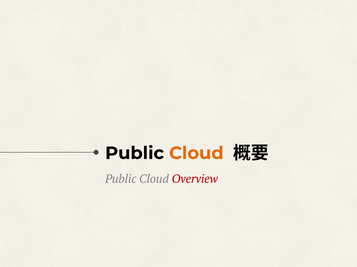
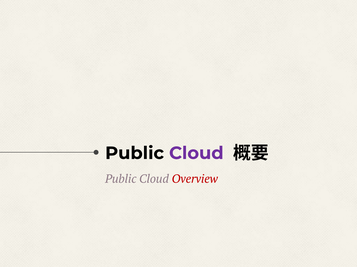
Cloud colour: orange -> purple (196, 154)
